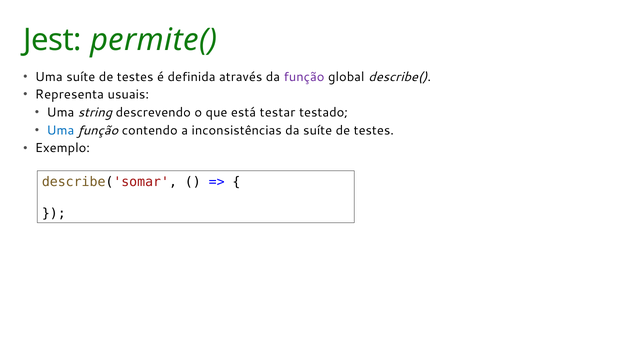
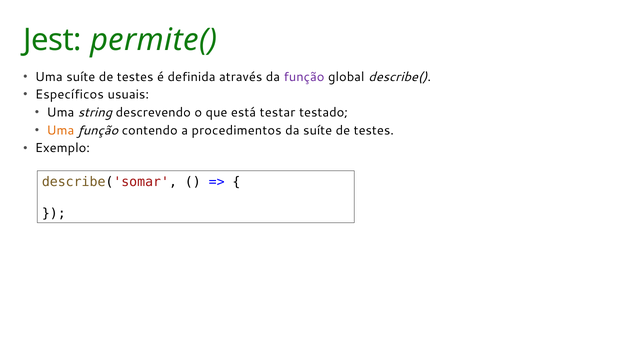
Representa: Representa -> Específicos (69, 95)
Uma colour: blue -> orange (60, 131)
inconsistências: inconsistências -> procedimentos (237, 131)
